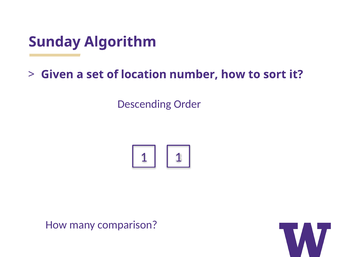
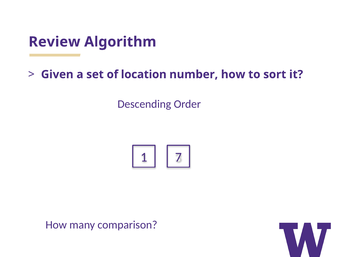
Sunday: Sunday -> Review (54, 42)
1 1: 1 -> 7 (178, 157)
